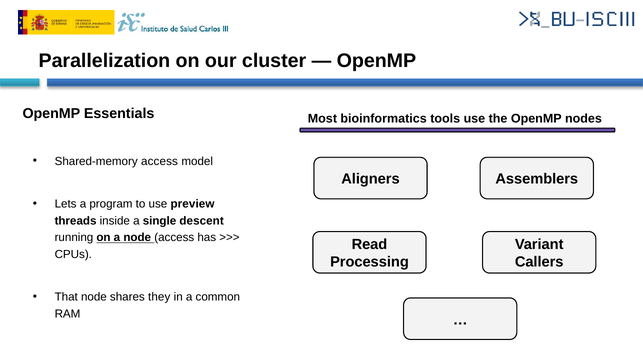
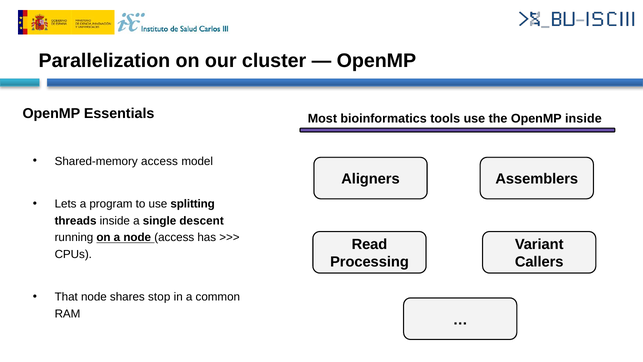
OpenMP nodes: nodes -> inside (583, 118)
preview: preview -> splitting (193, 204)
they: they -> stop (159, 297)
